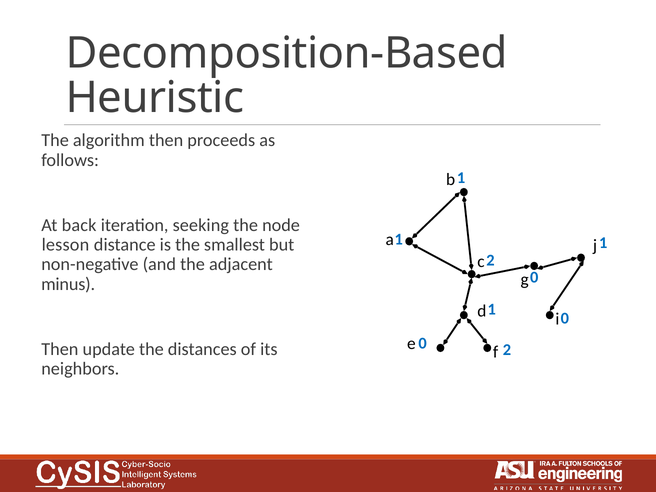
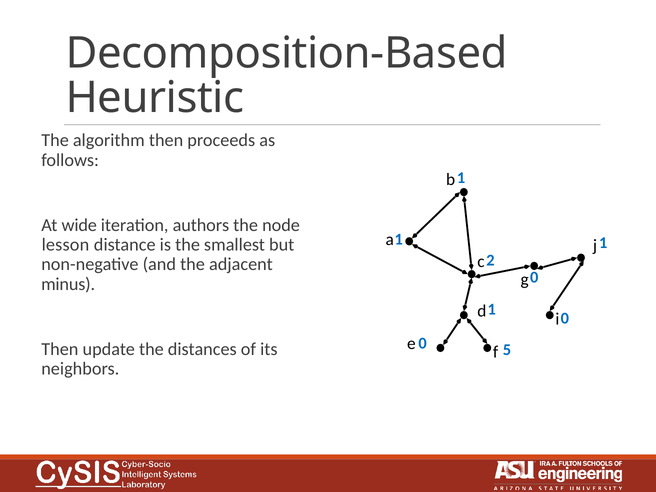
back: back -> wide (79, 225)
seeking: seeking -> authors (201, 225)
2: 2 -> 5 (507, 350)
